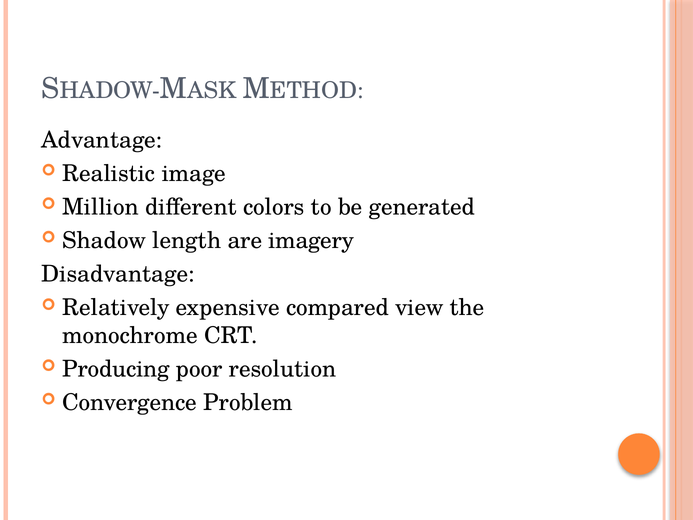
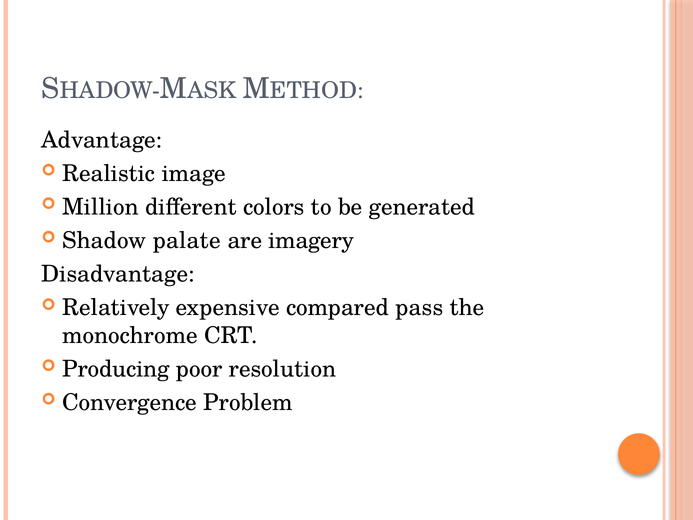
length: length -> palate (187, 241)
view: view -> pass (419, 308)
